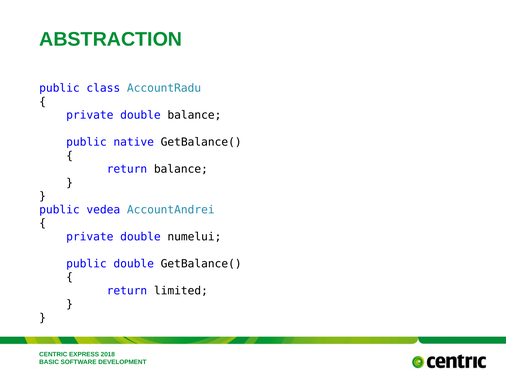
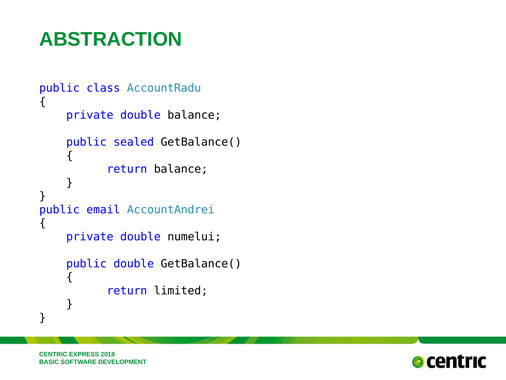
native: native -> sealed (134, 142)
vedea: vedea -> email (103, 209)
